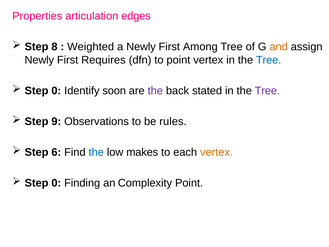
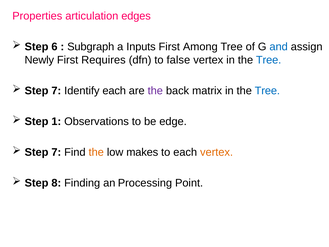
8: 8 -> 6 (54, 47)
Weighted: Weighted -> Subgraph (91, 47)
a Newly: Newly -> Inputs (141, 47)
and colour: orange -> blue (279, 47)
to point: point -> false (178, 60)
0: 0 -> 7 (56, 91)
Identify soon: soon -> each (114, 91)
stated: stated -> matrix (207, 91)
Tree colour: purple -> blue (267, 91)
9: 9 -> 1 (56, 121)
rules: rules -> edge (173, 121)
6: 6 -> 7 (56, 152)
the colour: blue -> orange (96, 152)
0: 0 -> 8 (56, 183)
Complexity: Complexity -> Processing (145, 183)
